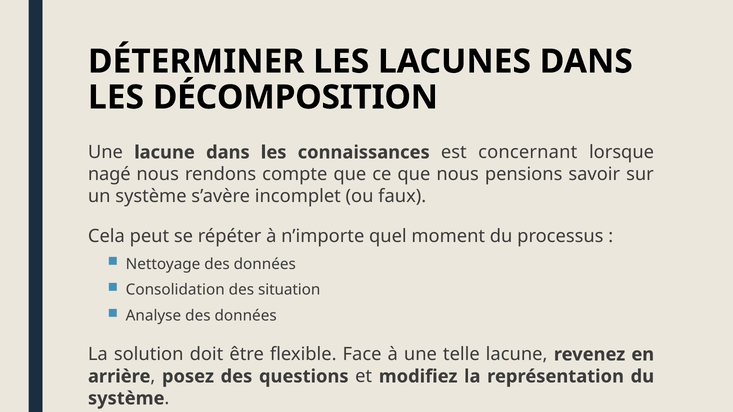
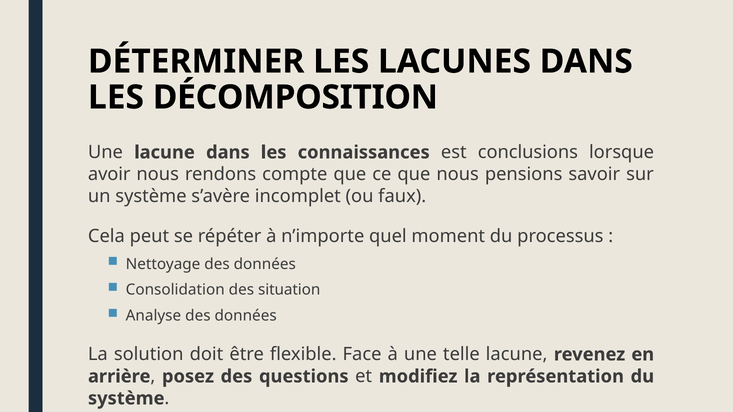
concernant: concernant -> conclusions (528, 152)
nagé: nagé -> avoir (109, 174)
